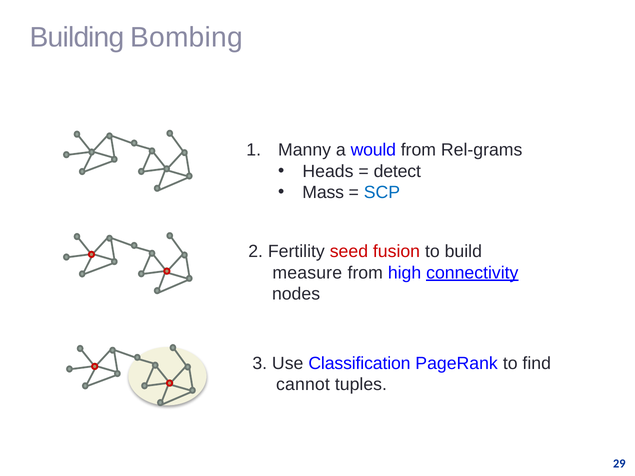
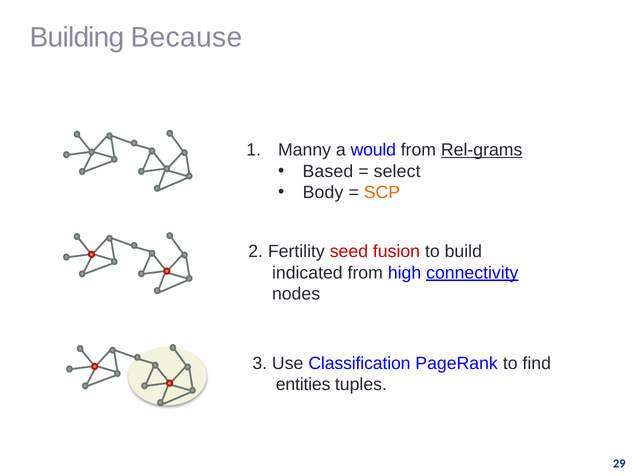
Bombing: Bombing -> Because (187, 38)
Rel-grams underline: none -> present (482, 150)
Heads: Heads -> Based (328, 171)
detect: detect -> select (397, 171)
Mass: Mass -> Body (323, 192)
SCP colour: blue -> orange (382, 192)
measure: measure -> indicated (307, 273)
cannot: cannot -> entities (303, 385)
